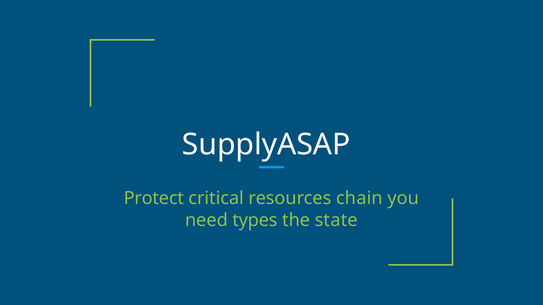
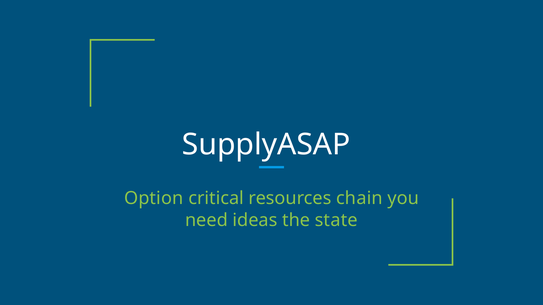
Protect: Protect -> Option (154, 199)
types: types -> ideas (255, 220)
